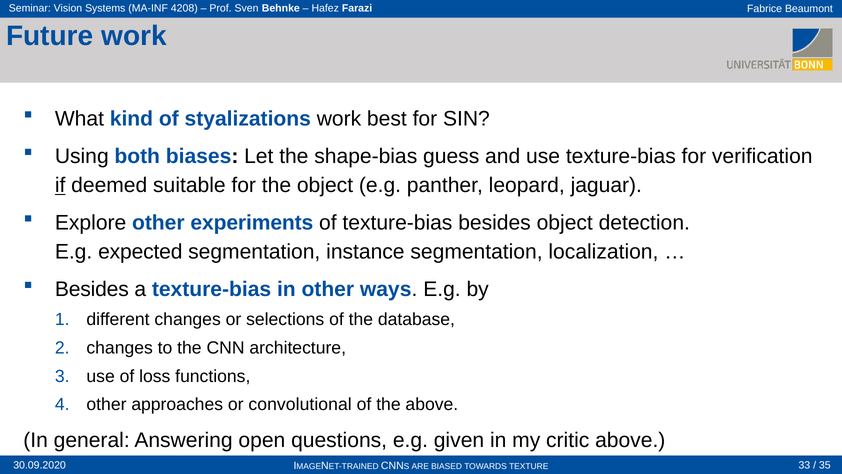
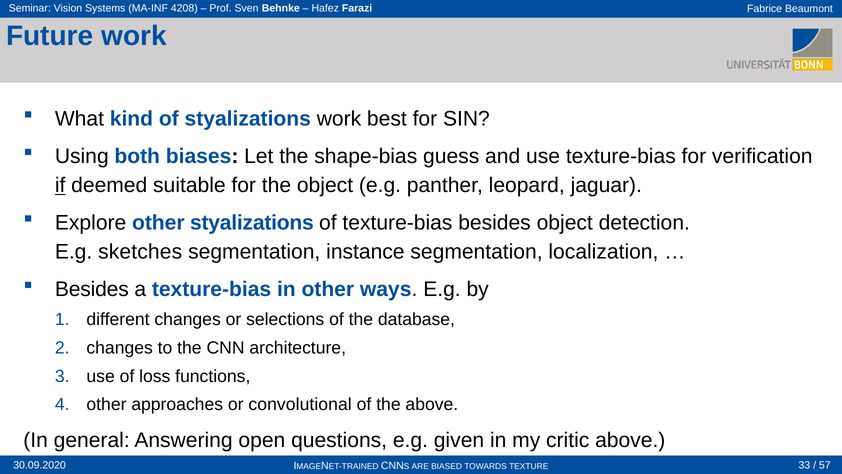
other experiments: experiments -> styalizations (252, 223)
expected: expected -> sketches (140, 251)
35: 35 -> 57 (825, 465)
